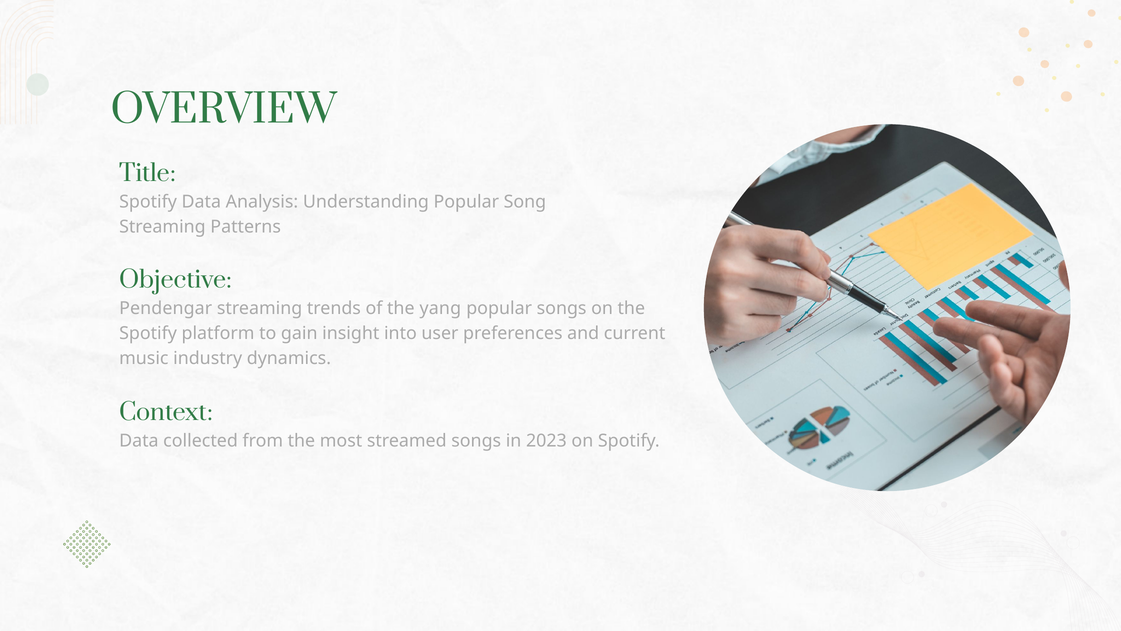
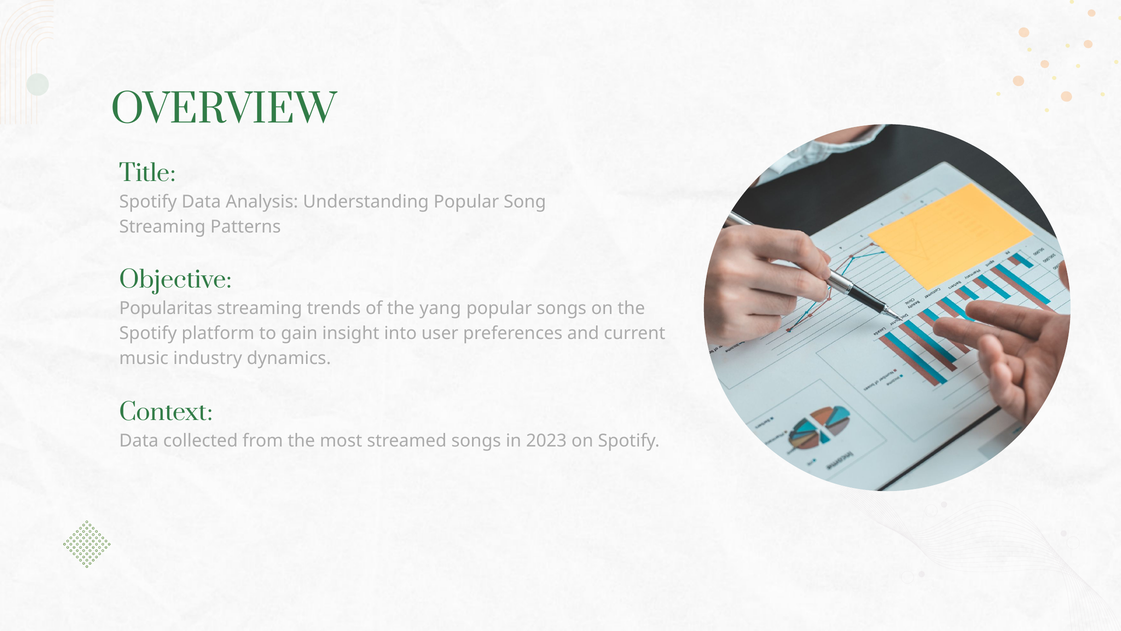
Pendengar: Pendengar -> Popularitas (166, 308)
